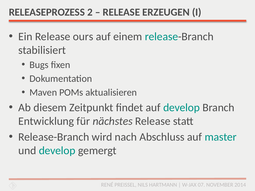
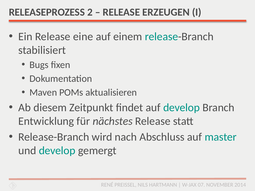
ours: ours -> eine (83, 37)
